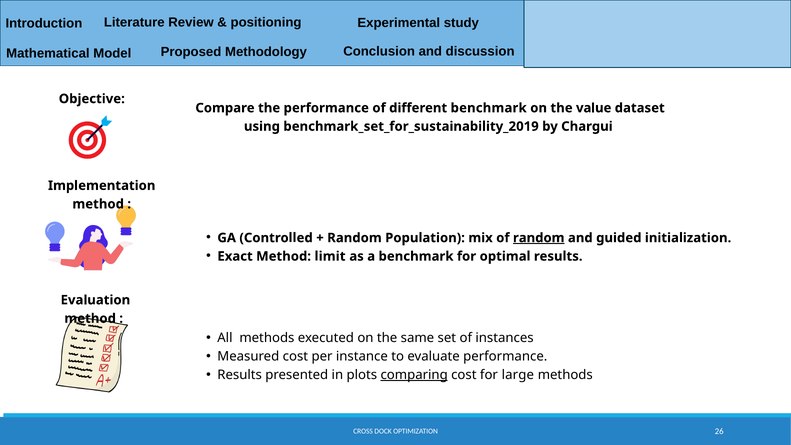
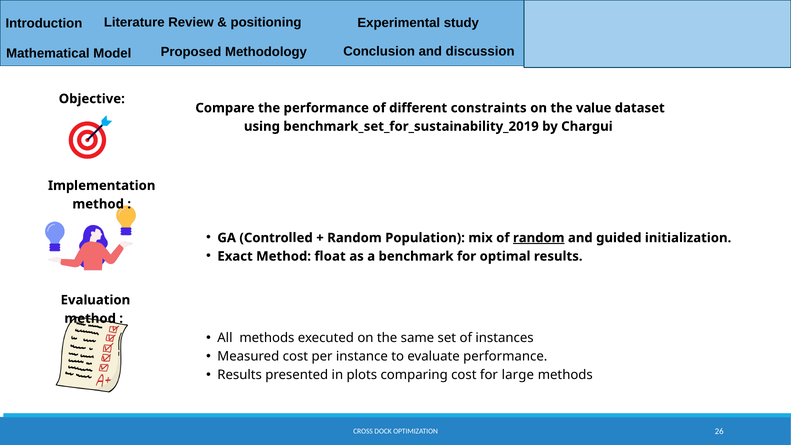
different benchmark: benchmark -> constraints (489, 108)
limit: limit -> float (330, 256)
comparing underline: present -> none (414, 375)
